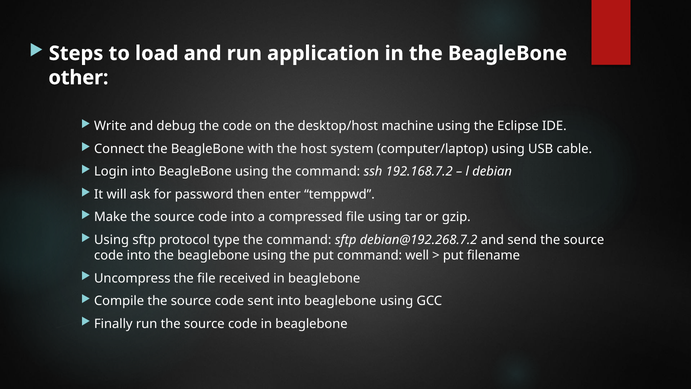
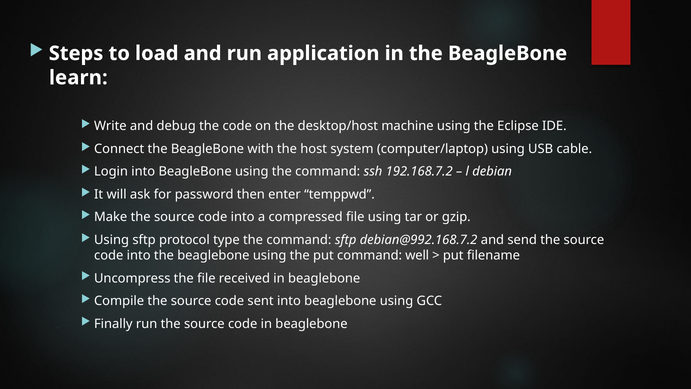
other: other -> learn (78, 78)
debian@192.268.7.2: debian@192.268.7.2 -> debian@992.168.7.2 (419, 240)
